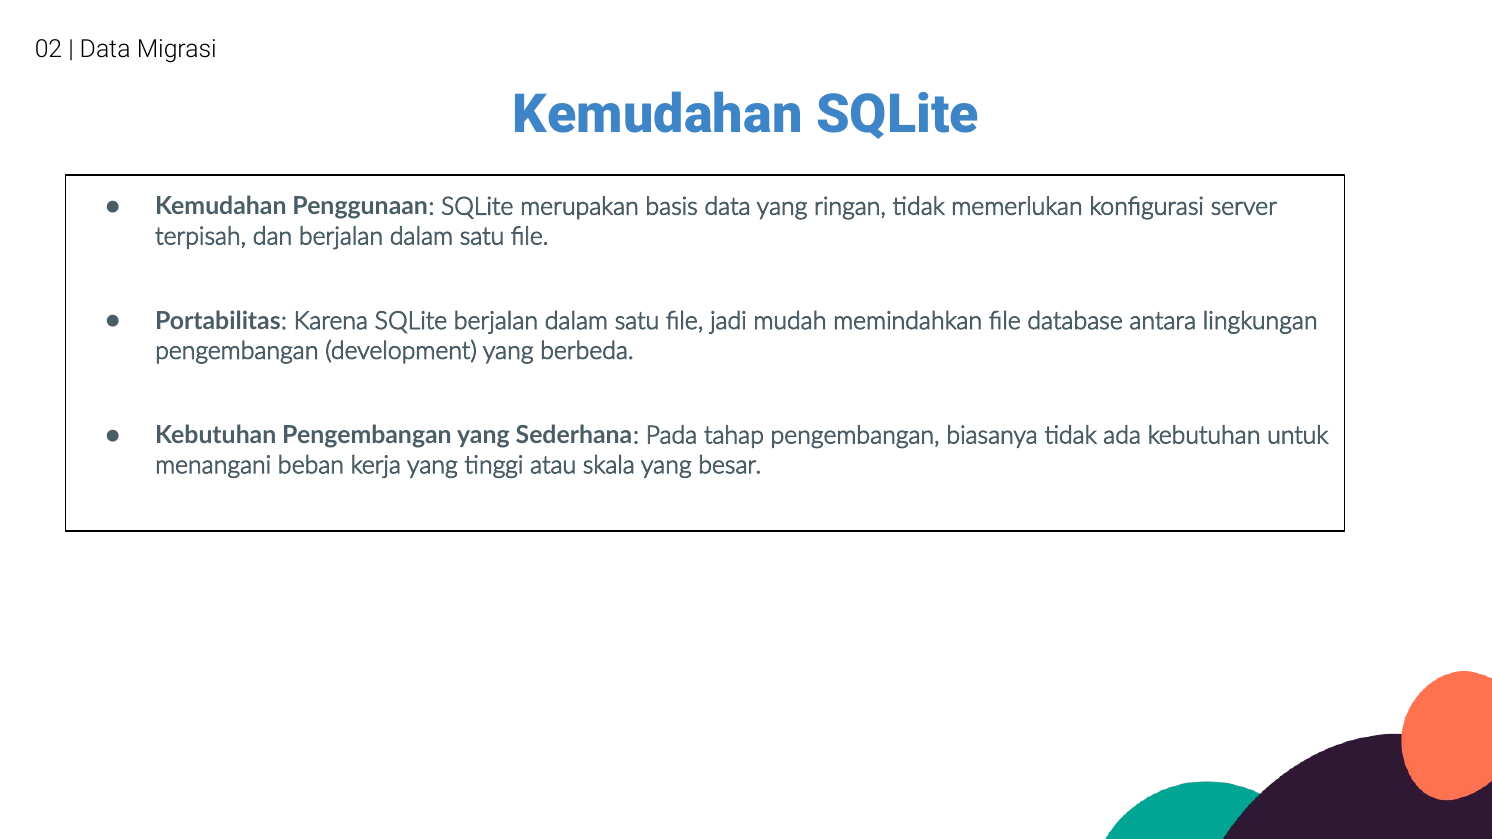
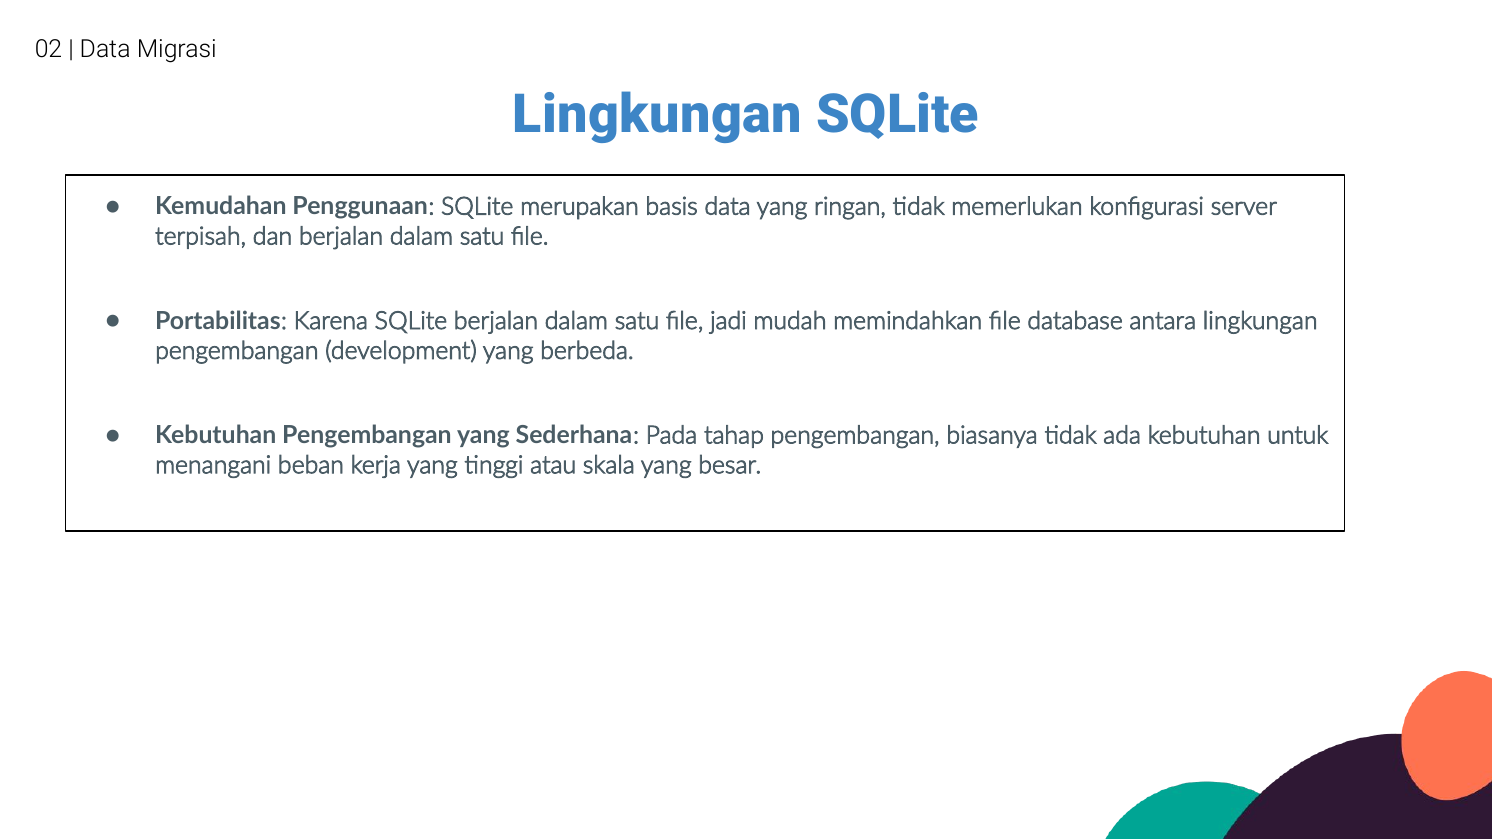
Kemudahan: Kemudahan -> Lingkungan (657, 115)
